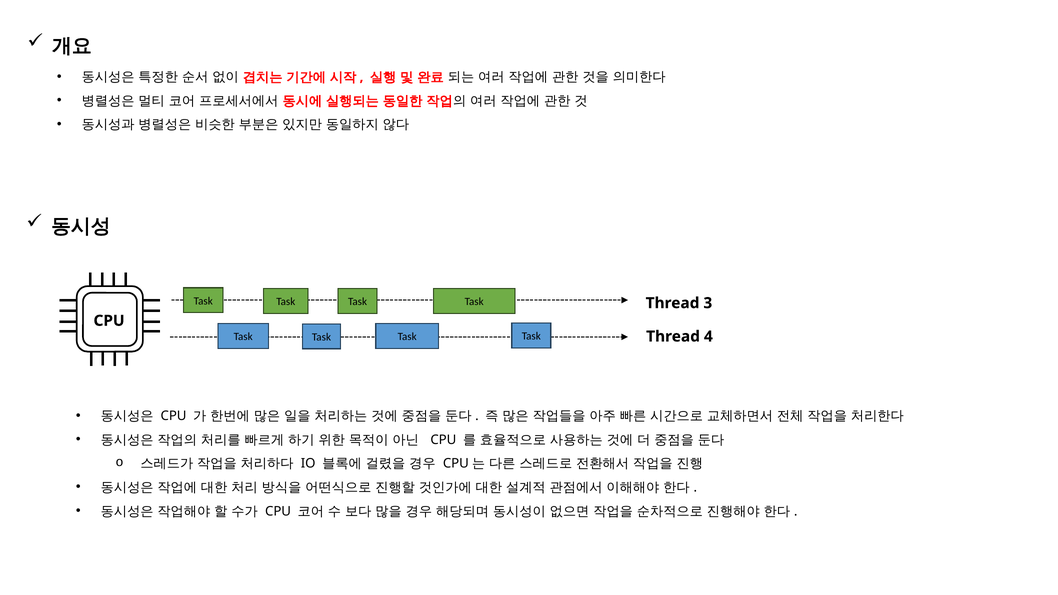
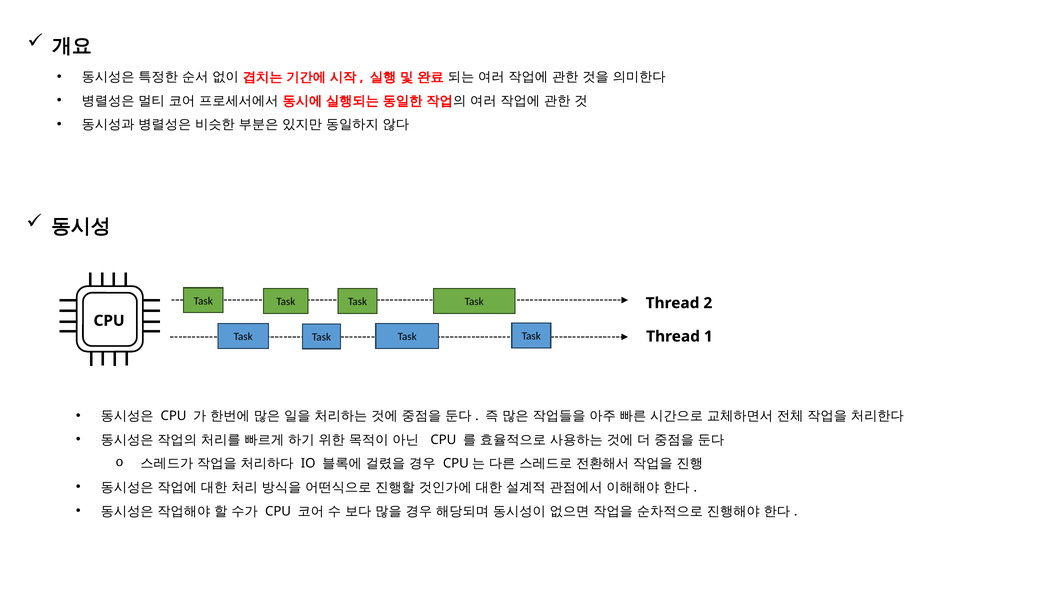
3: 3 -> 2 (708, 303)
4: 4 -> 1 (708, 337)
